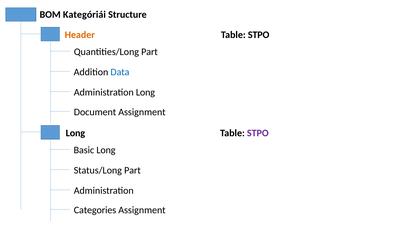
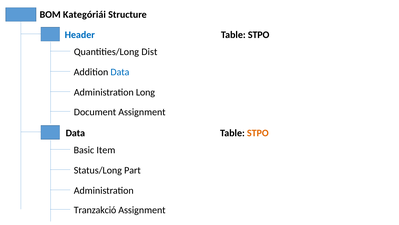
Header colour: orange -> blue (80, 35)
Quantities/Long Part: Part -> Dist (149, 52)
Long: Long -> Data (75, 133)
STPO colour: purple -> orange (258, 133)
Basic Long: Long -> Item (106, 150)
Categories: Categories -> Tranzakció (95, 210)
